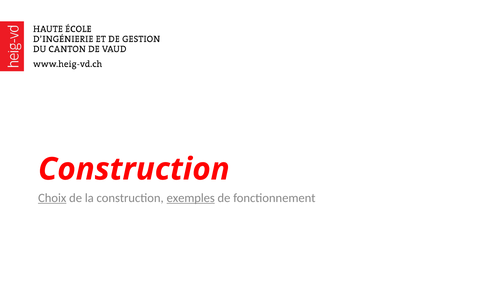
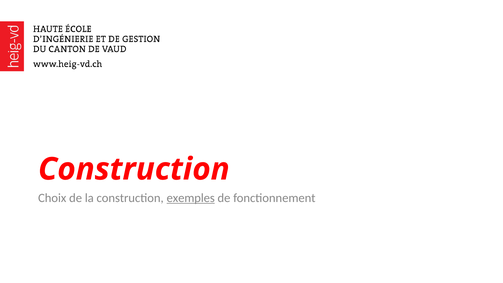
Choix underline: present -> none (52, 198)
